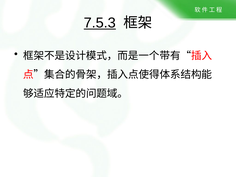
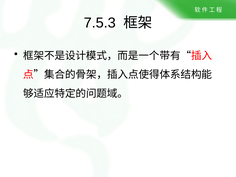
7.5.3 underline: present -> none (100, 23)
